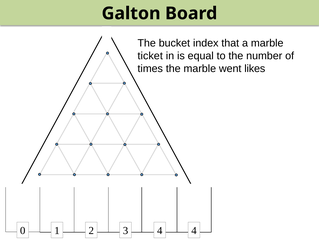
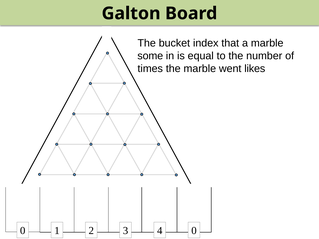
ticket: ticket -> some (150, 56)
4 4: 4 -> 0 (194, 231)
